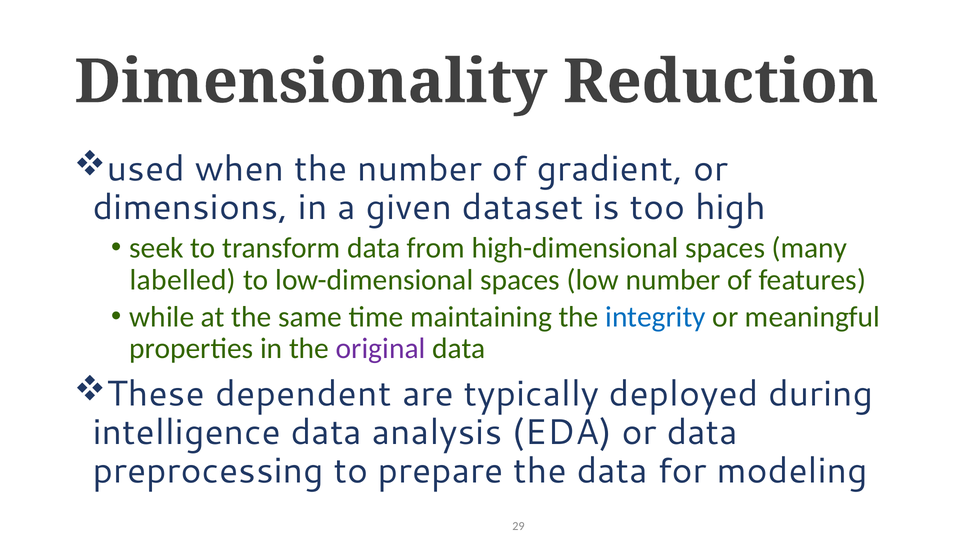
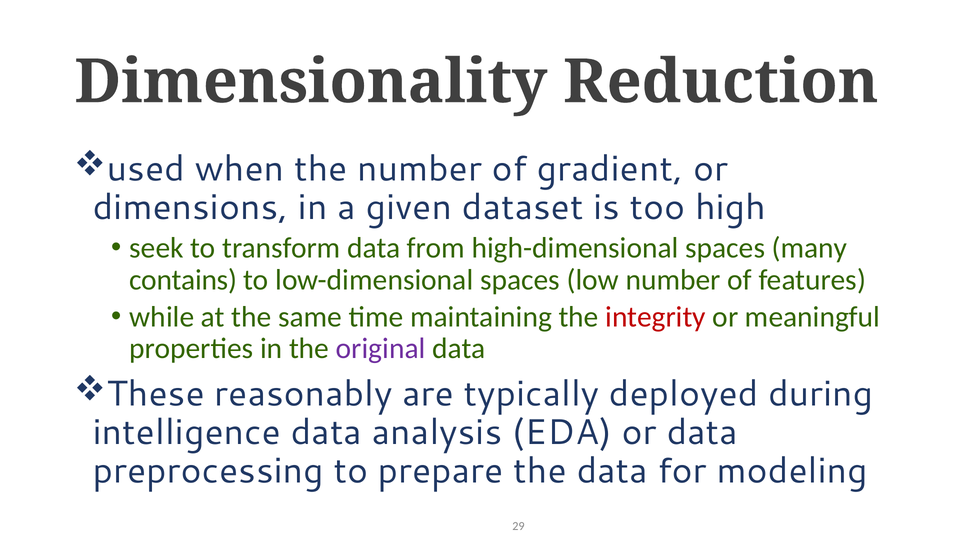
labelled: labelled -> contains (183, 280)
integrity colour: blue -> red (656, 317)
dependent: dependent -> reasonably (304, 394)
